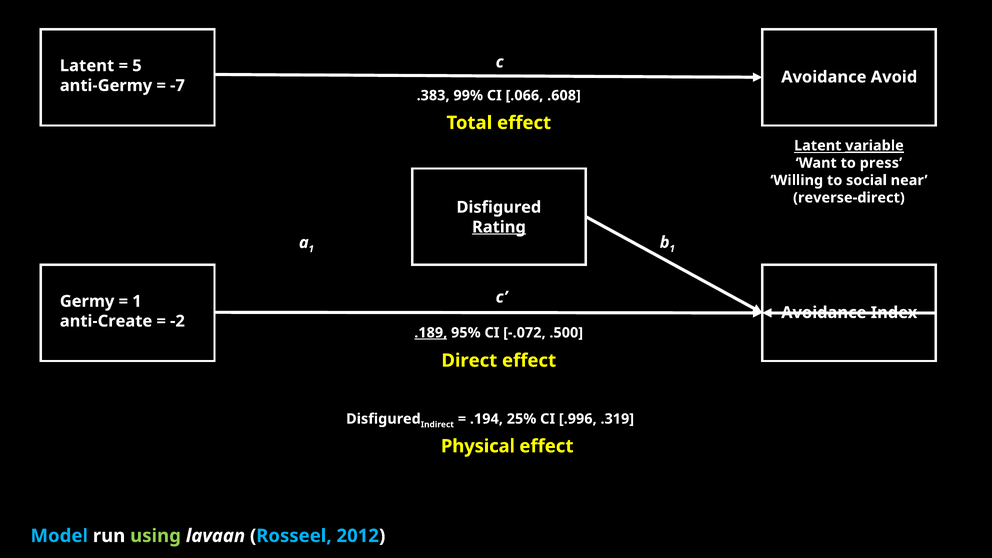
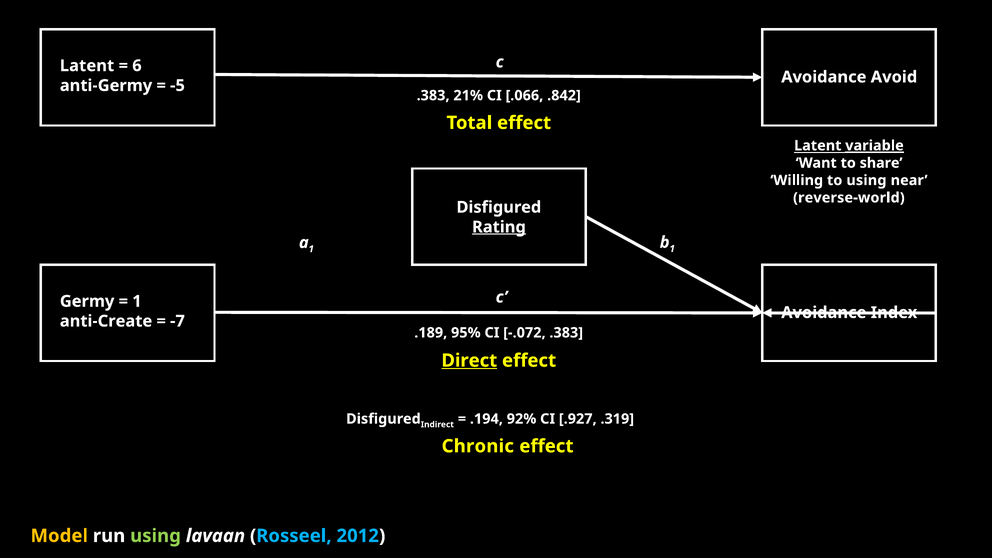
5: 5 -> 6 (137, 66)
-7: -7 -> -5 (178, 86)
99%: 99% -> 21% (468, 95)
.608: .608 -> .842 (564, 95)
press: press -> share (881, 163)
to social: social -> using (866, 180)
reverse-direct: reverse-direct -> reverse-world (849, 198)
-2: -2 -> -7 (178, 321)
.189 underline: present -> none (431, 333)
-.072 .500: .500 -> .383 (566, 333)
Direct underline: none -> present (469, 361)
25%: 25% -> 92% (522, 419)
.996: .996 -> .927 (578, 419)
Physical: Physical -> Chronic (478, 446)
Model colour: light blue -> yellow (59, 536)
